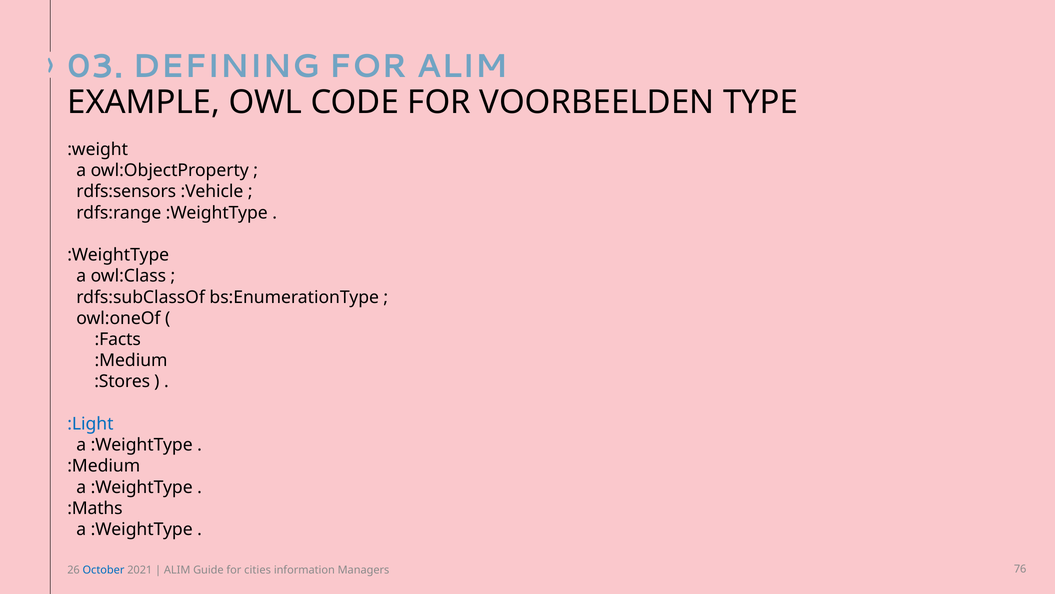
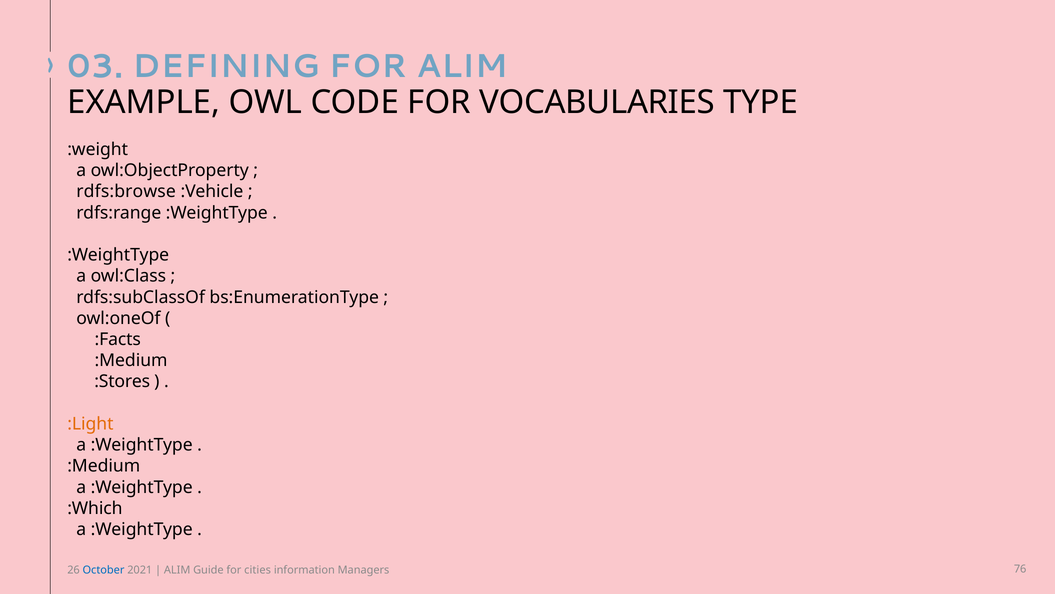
VOORBEELDEN: VOORBEELDEN -> VOCABULARIES (597, 102)
rdfs:sensors: rdfs:sensors -> rdfs:browse (126, 191)
:Light colour: blue -> orange (90, 423)
:Maths: :Maths -> :Which (95, 508)
